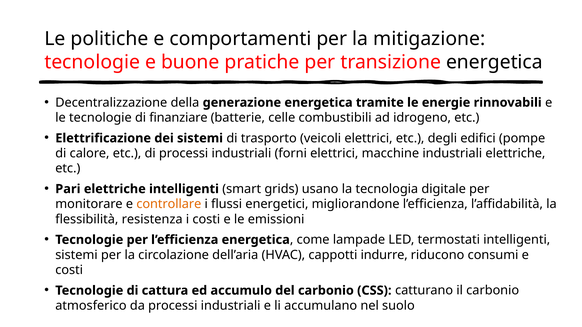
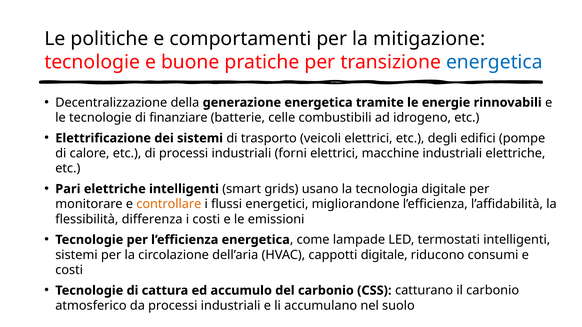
energetica colour: black -> blue (494, 62)
resistenza: resistenza -> differenza (152, 219)
cappotti indurre: indurre -> digitale (384, 255)
